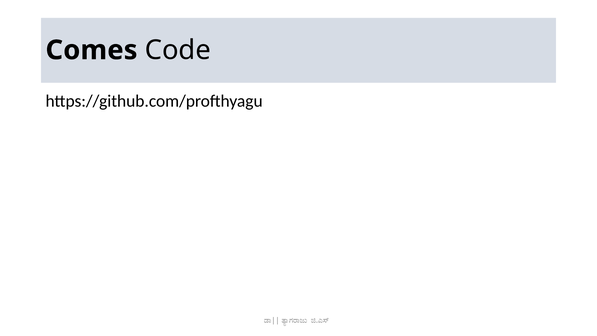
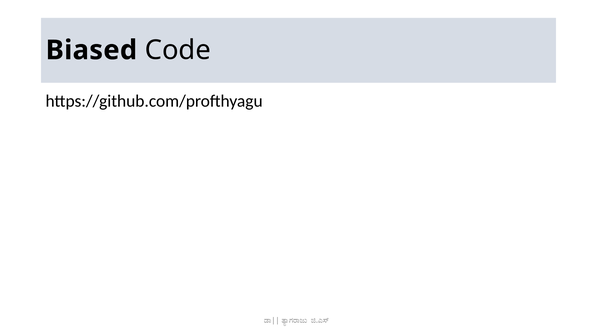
Comes: Comes -> Biased (91, 50)
